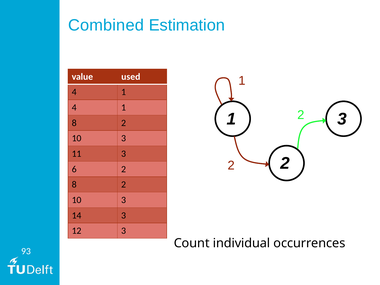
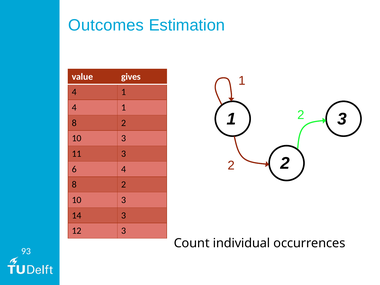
Combined: Combined -> Outcomes (106, 25)
used: used -> gives (131, 77)
6 2: 2 -> 4 (124, 169)
